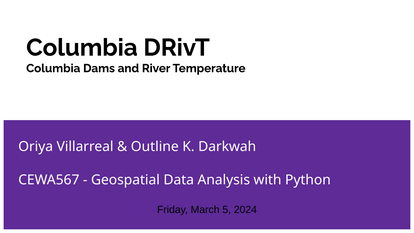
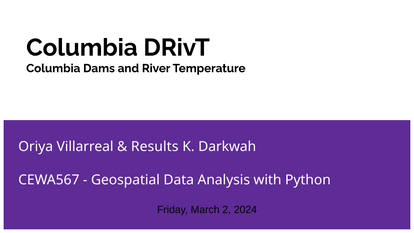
Outline: Outline -> Results (155, 147)
5: 5 -> 2 (227, 210)
